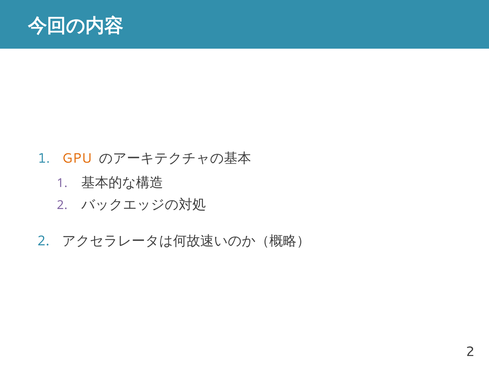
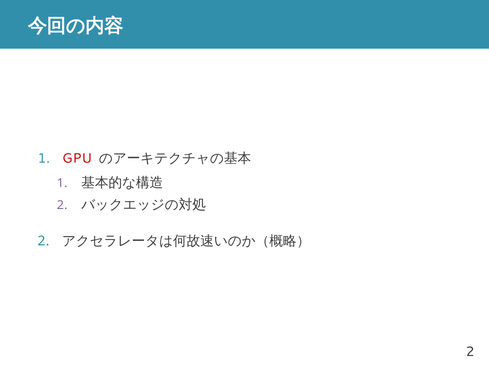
GPU colour: orange -> red (77, 158)
